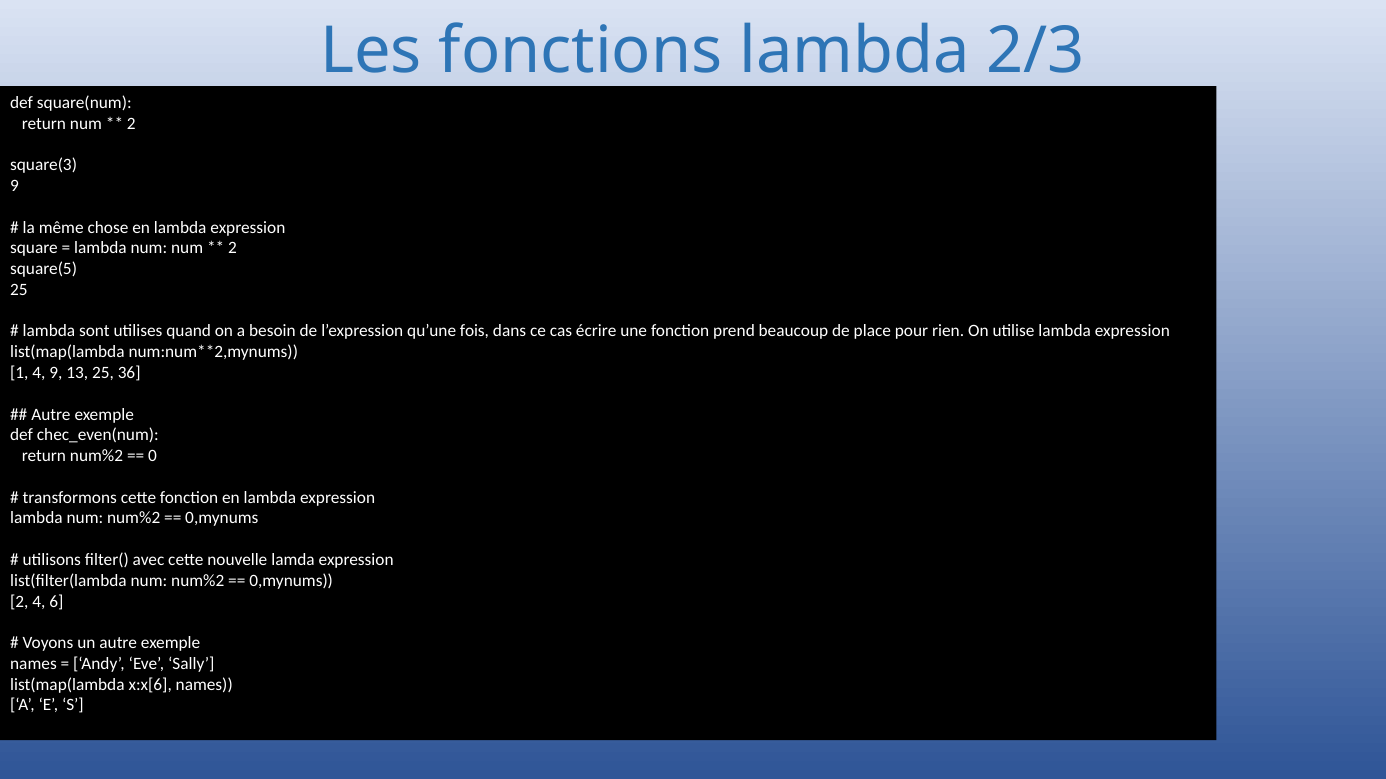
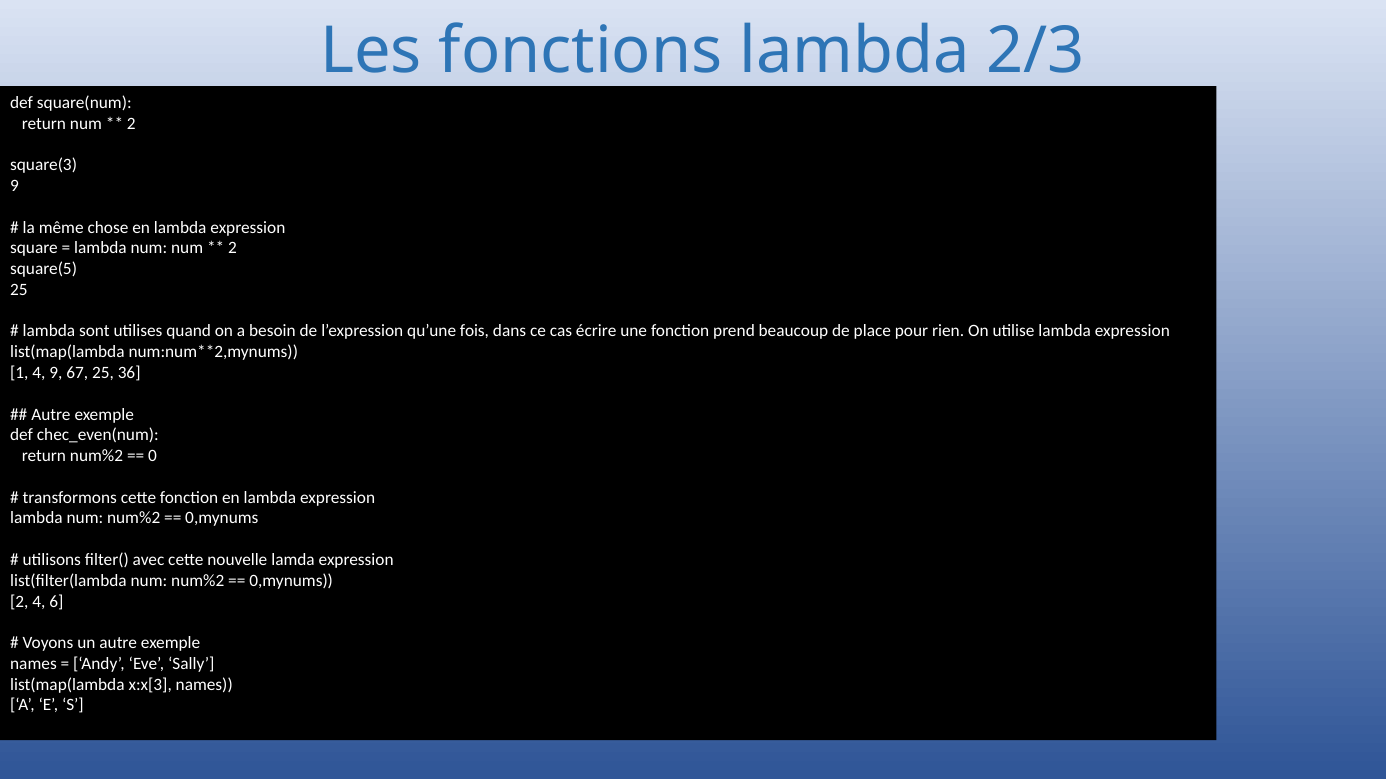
13: 13 -> 67 (77, 373)
x:x[6: x:x[6 -> x:x[3 (150, 685)
